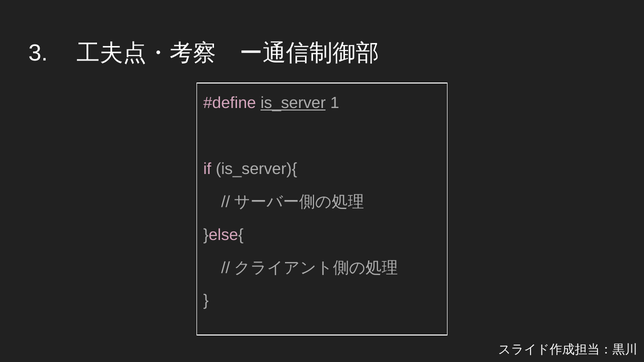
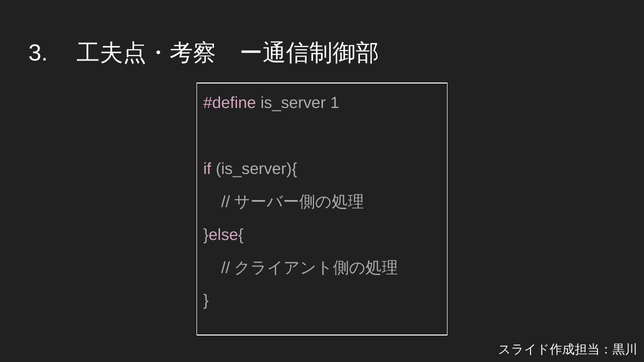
is_server underline: present -> none (293, 103)
